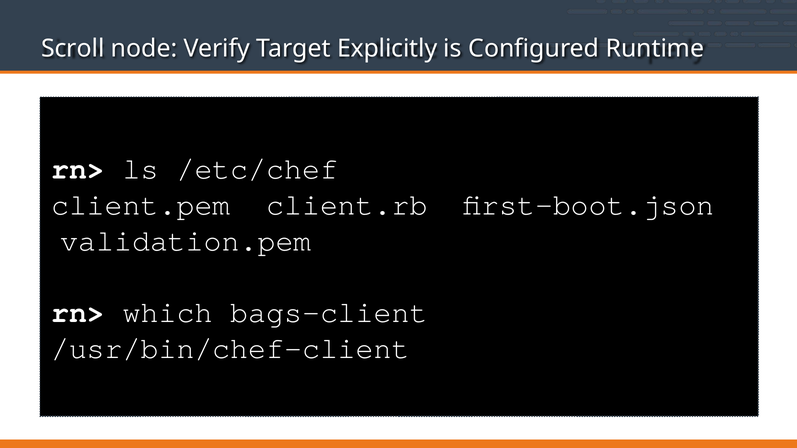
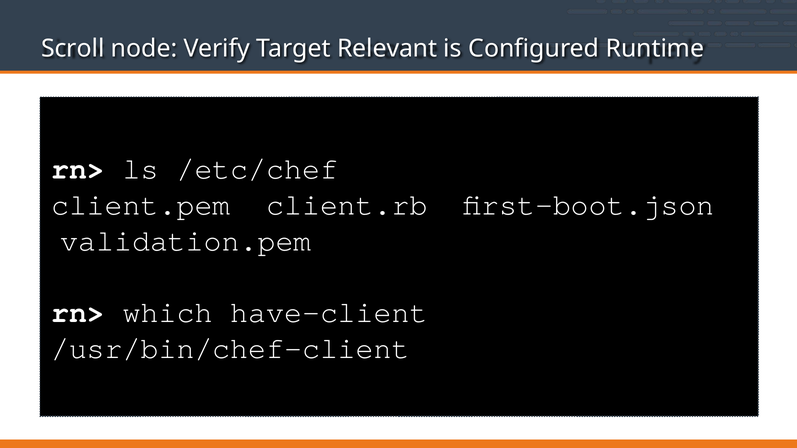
Explicitly: Explicitly -> Relevant (387, 48)
bags-client: bags-client -> have-client (329, 313)
